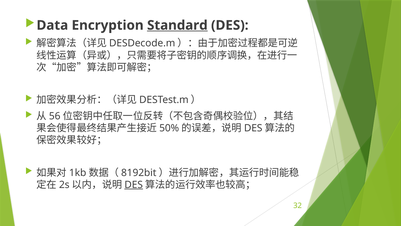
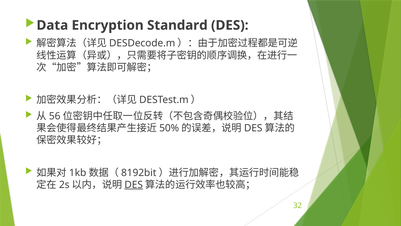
Standard underline: present -> none (177, 25)
